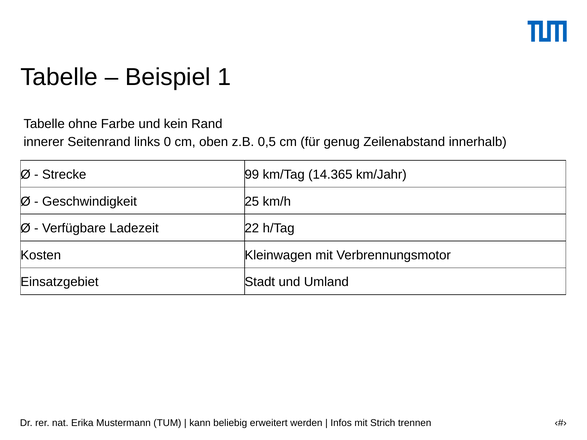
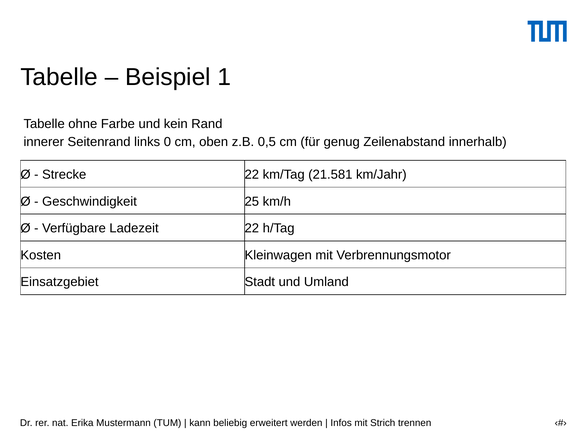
Strecke 99: 99 -> 22 (252, 175)
14.365: 14.365 -> 21.581 (330, 175)
